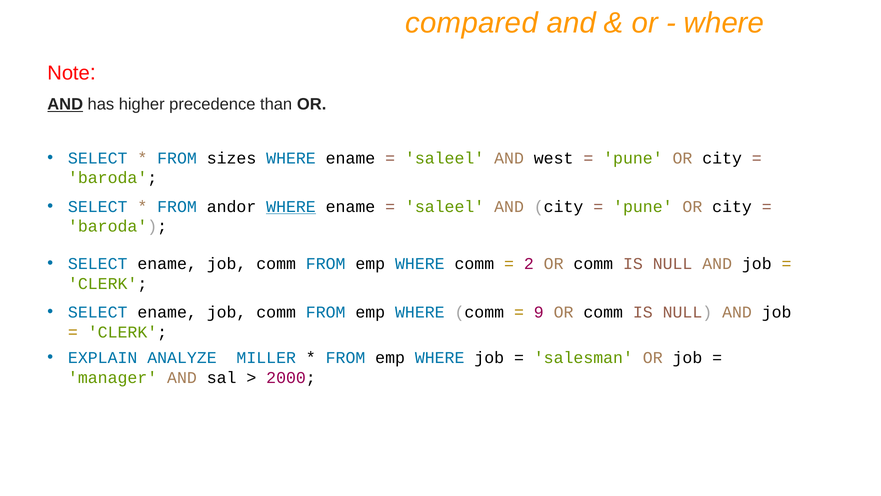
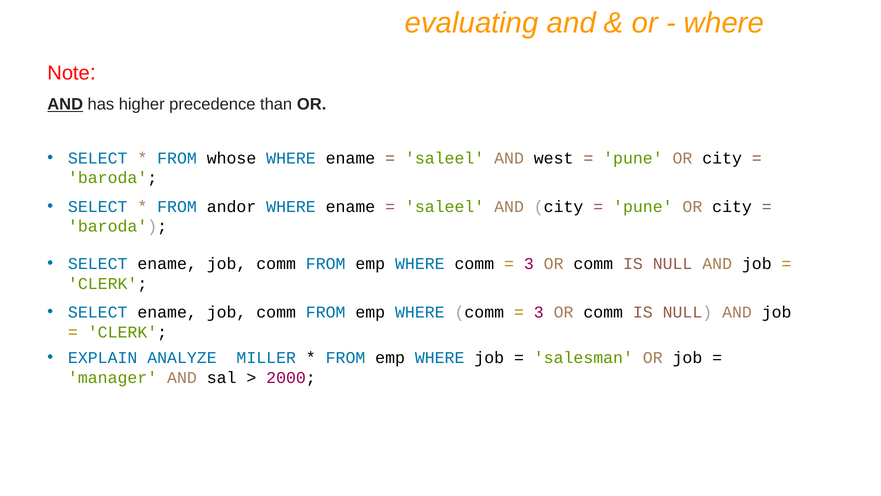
compared: compared -> evaluating (472, 23)
sizes: sizes -> whose (232, 158)
WHERE underline: present -> none (291, 206)
2: 2 -> 3 (529, 264)
9: 9 -> 3 (539, 312)
